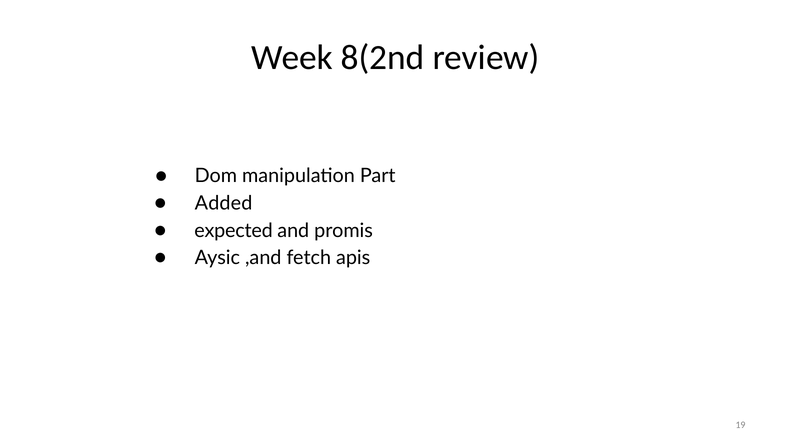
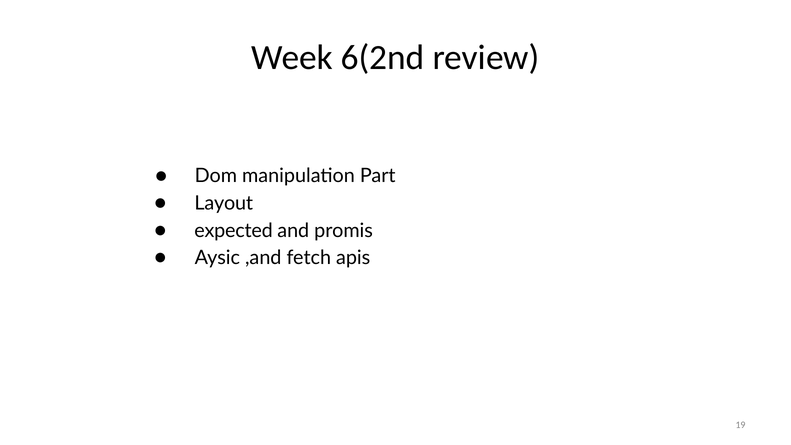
8(2nd: 8(2nd -> 6(2nd (383, 57)
Added: Added -> Layout (224, 203)
